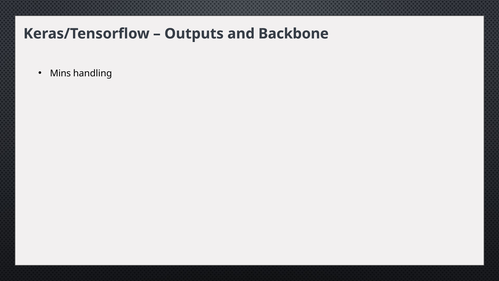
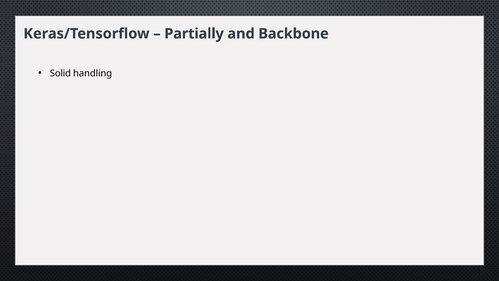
Outputs: Outputs -> Partially (194, 34)
Mins: Mins -> Solid (60, 73)
